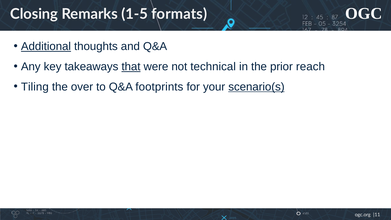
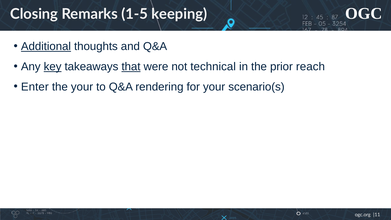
formats: formats -> keeping (179, 14)
key underline: none -> present (53, 67)
Tiling: Tiling -> Enter (35, 87)
the over: over -> your (82, 87)
footprints: footprints -> rendering (159, 87)
scenario(s underline: present -> none (256, 87)
